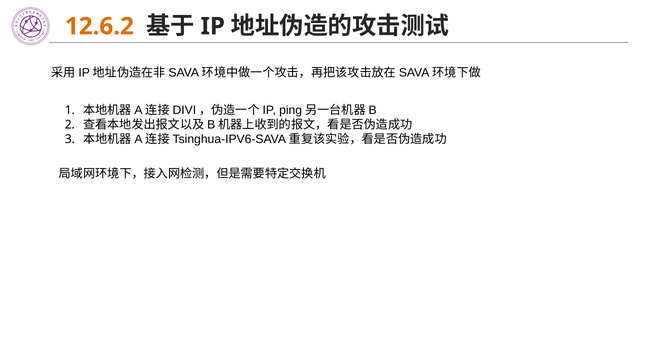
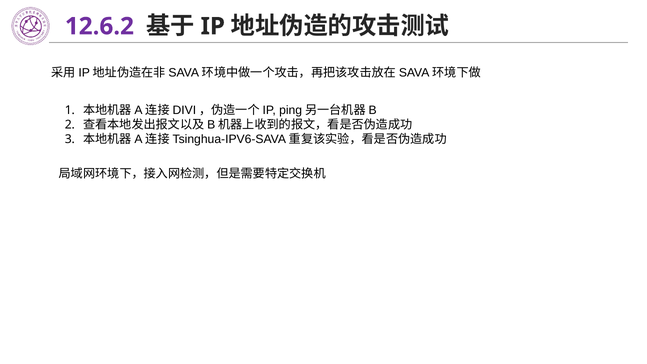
12.6.2 colour: orange -> purple (99, 26)
